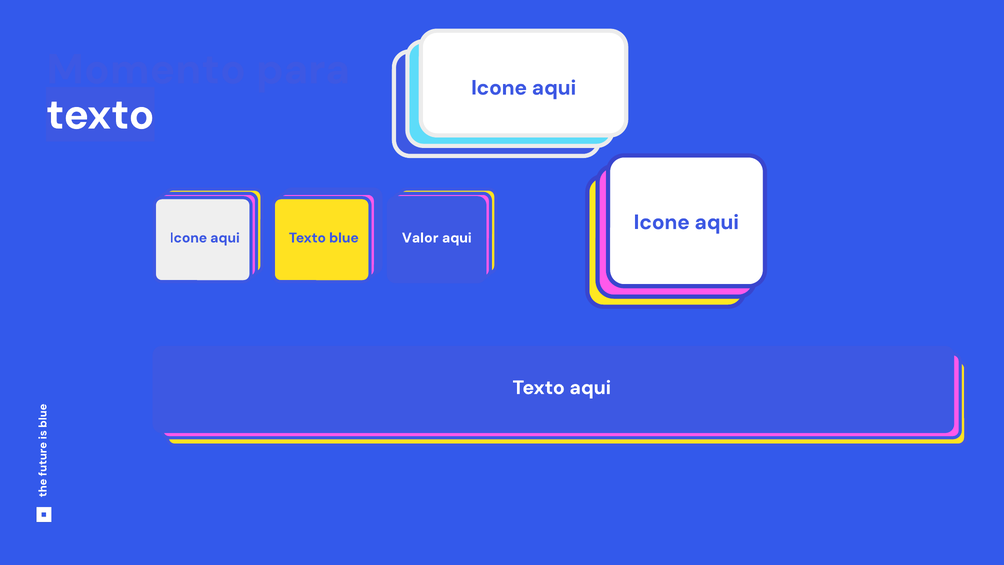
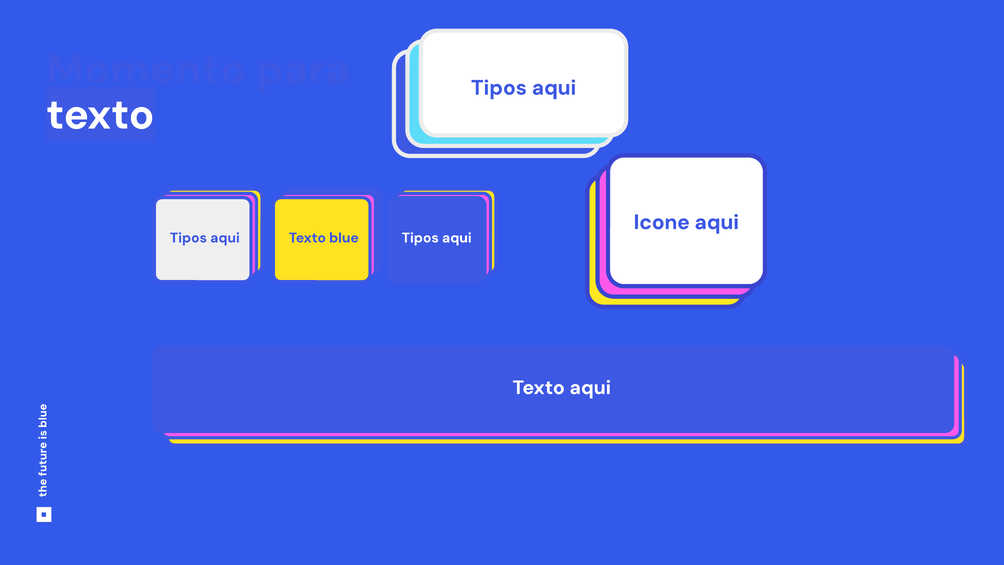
Icone: Icone -> Tipos (499, 88)
Icone: Icone -> Tipos (188, 238)
Valor: Valor -> Tipos (420, 238)
